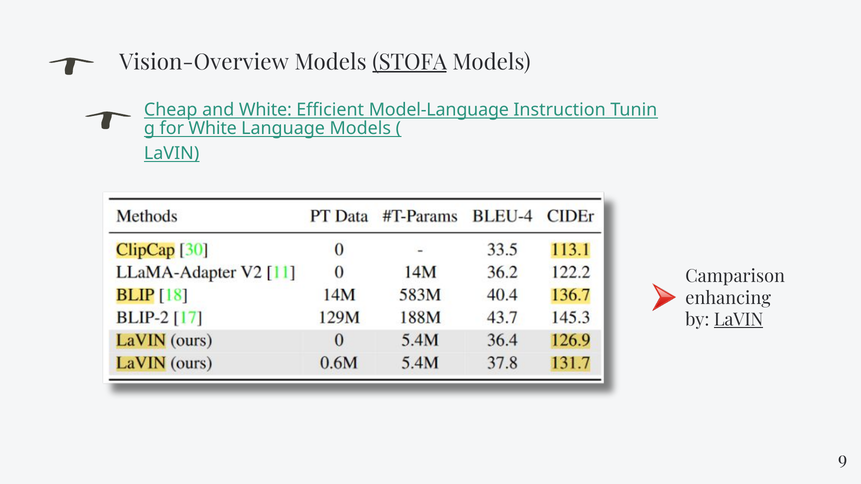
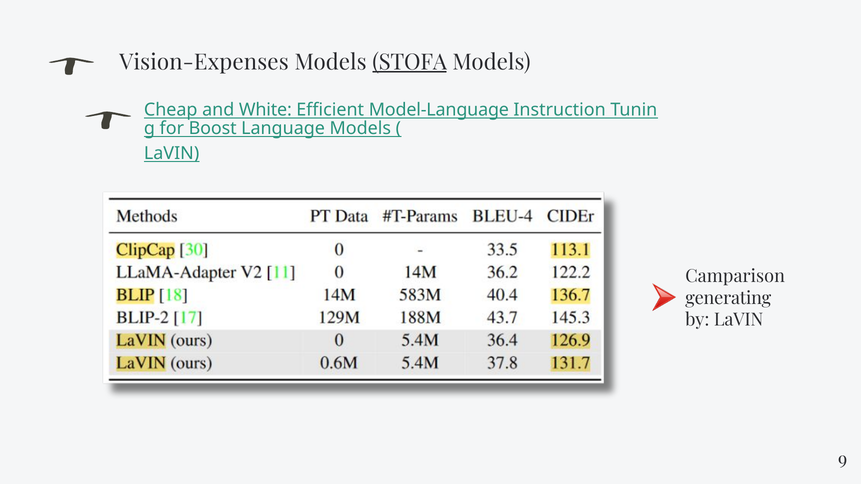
Vision-Overview: Vision-Overview -> Vision-Expenses (204, 62)
for White: White -> Boost (213, 128)
enhancing: enhancing -> generating (728, 298)
LaVIN underline: present -> none (739, 320)
